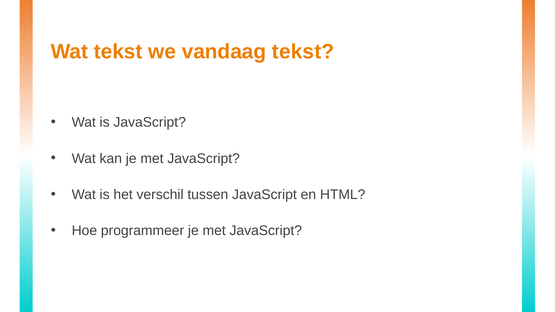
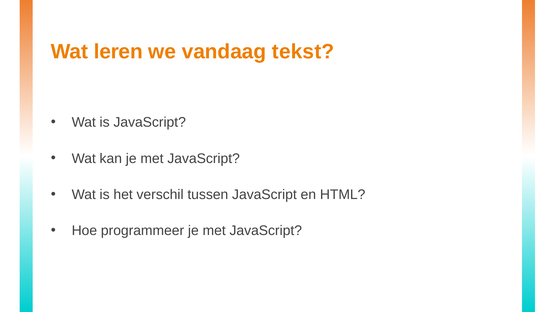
Wat tekst: tekst -> leren (118, 52)
